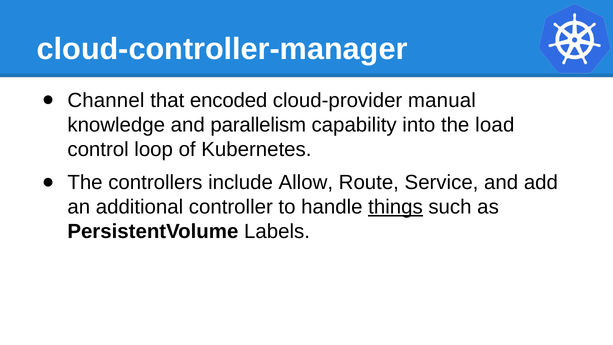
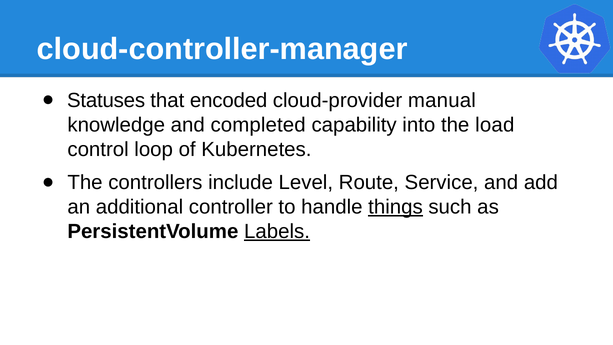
Channel: Channel -> Statuses (106, 100)
parallelism: parallelism -> completed (258, 125)
Allow: Allow -> Level (306, 182)
Labels underline: none -> present (277, 231)
